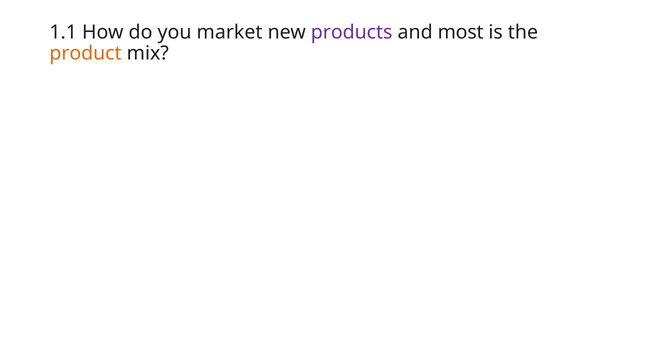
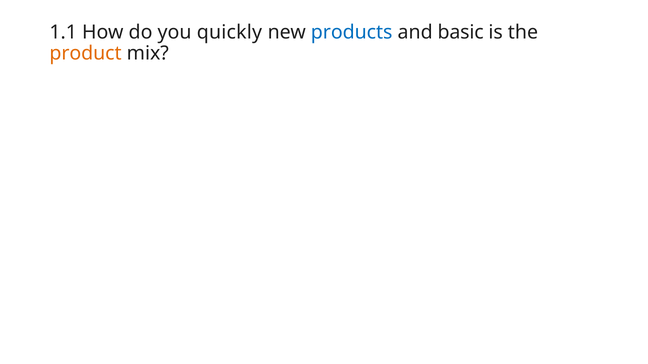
market: market -> quickly (229, 32)
products colour: purple -> blue (352, 32)
most: most -> basic (461, 32)
